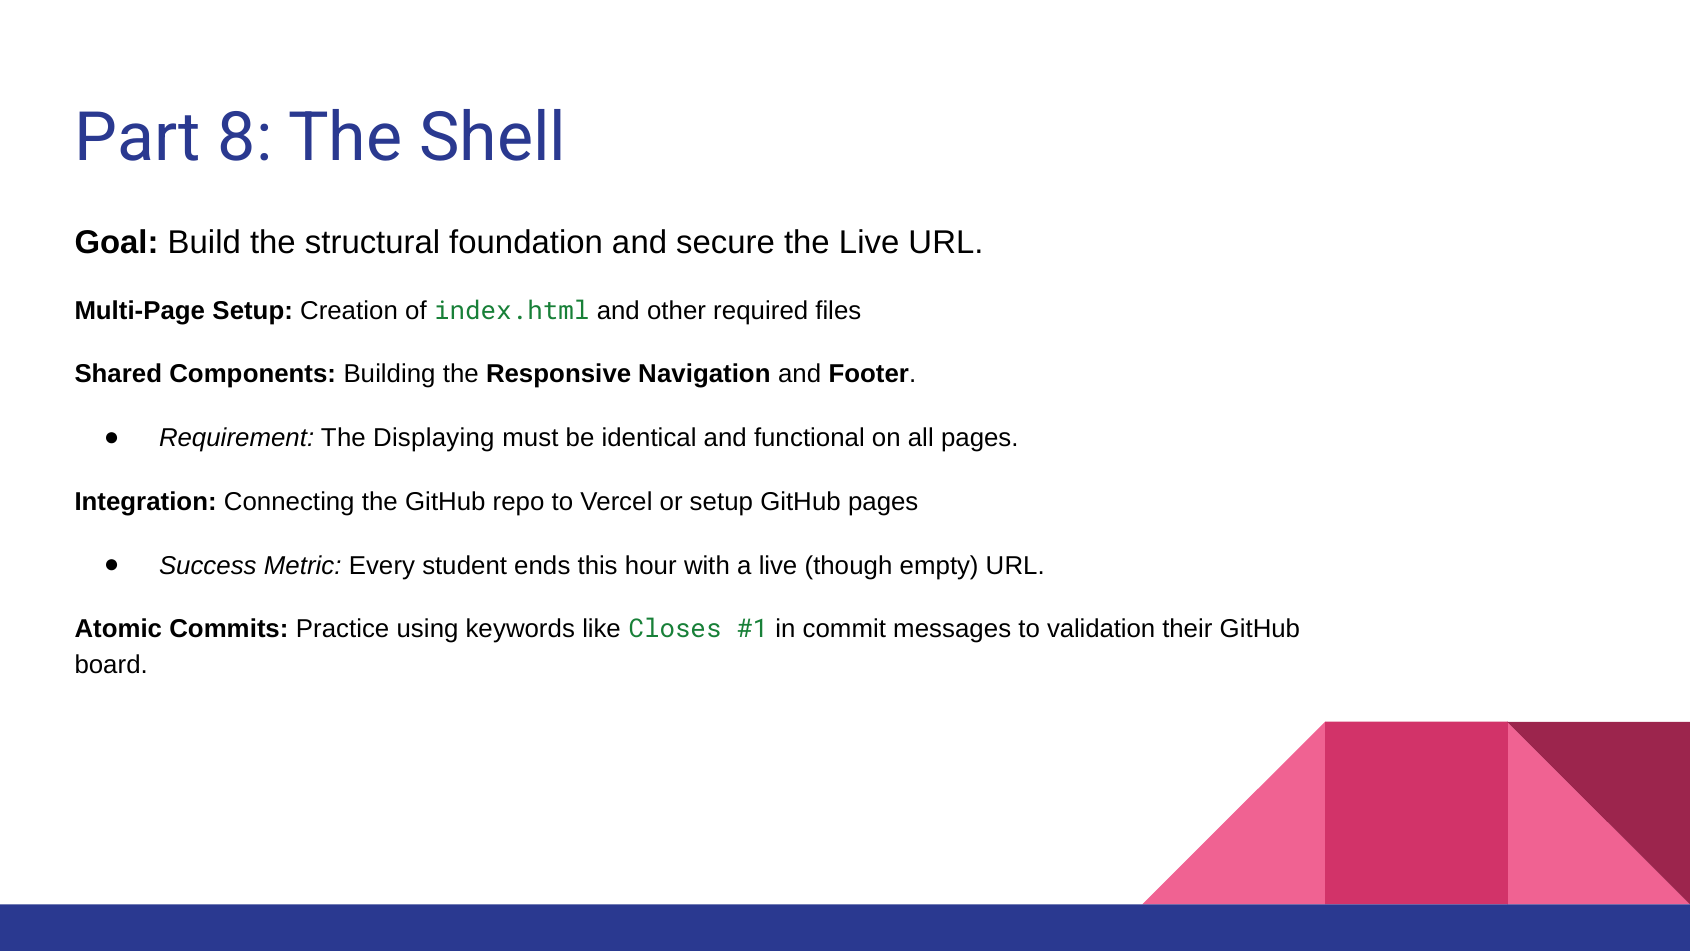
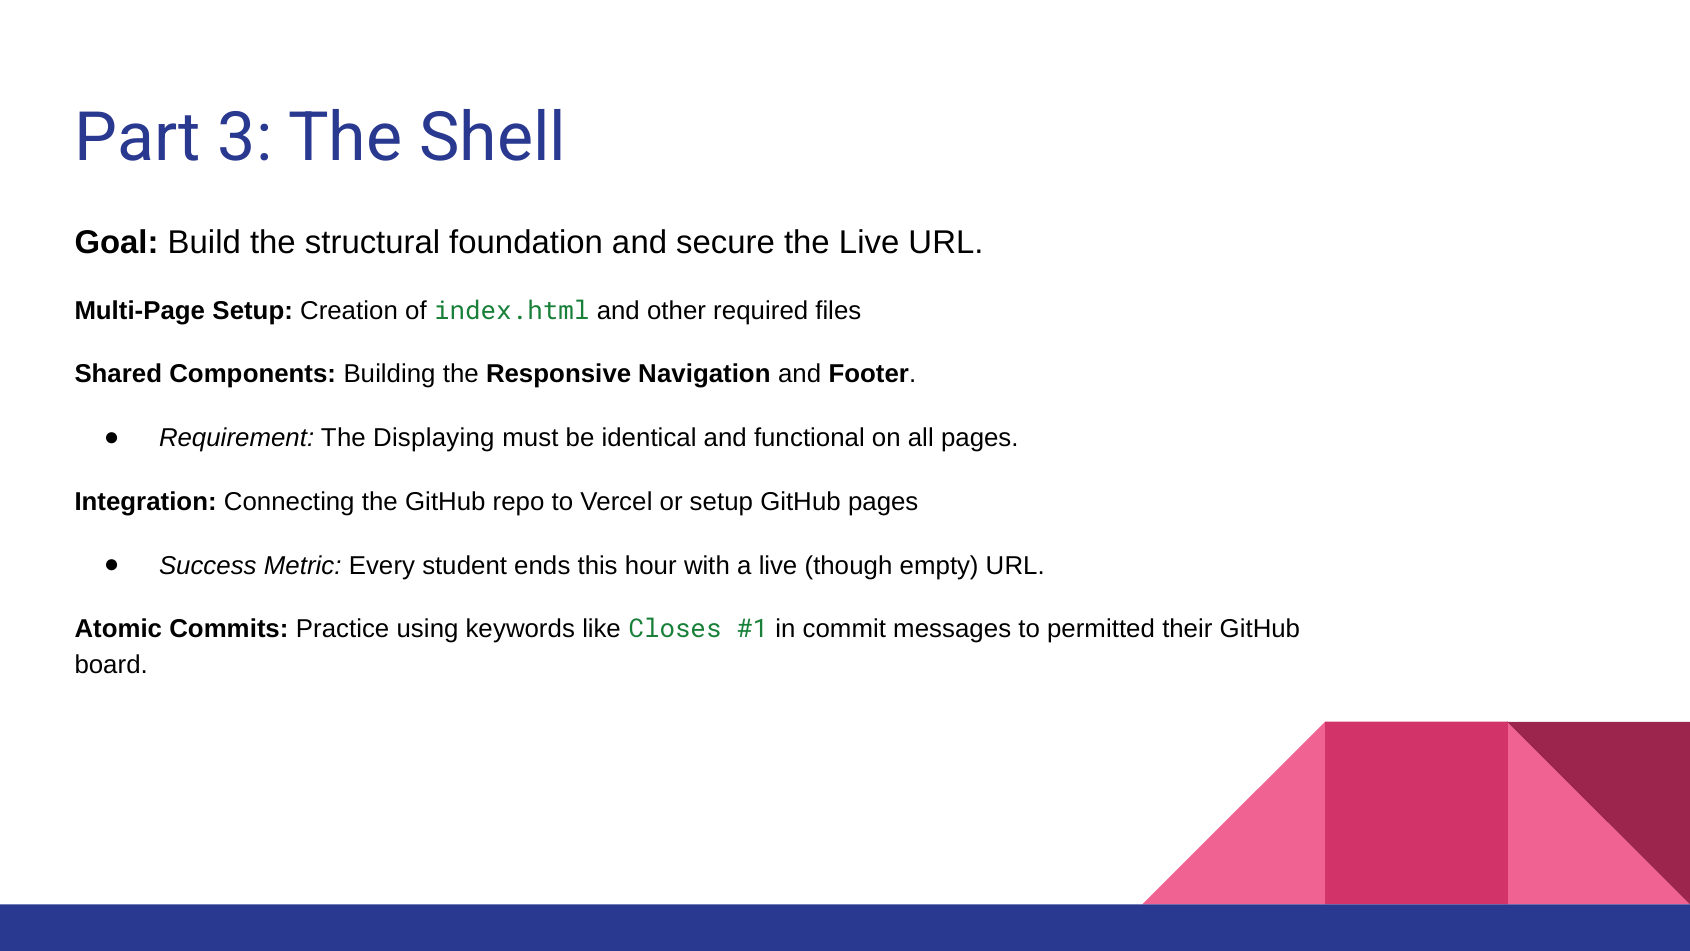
8: 8 -> 3 (245, 138)
validation: validation -> permitted (1101, 629)
